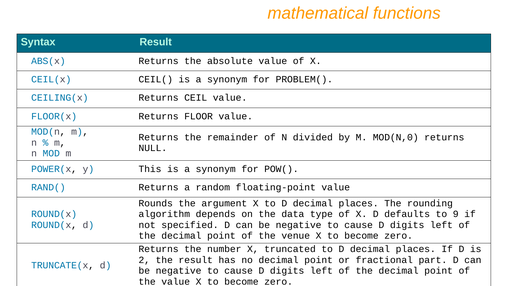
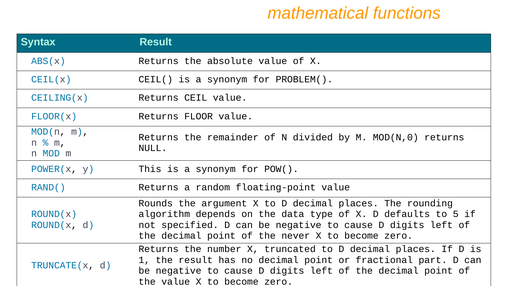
9: 9 -> 5 (456, 214)
venue: venue -> never (296, 236)
2: 2 -> 1 (144, 260)
